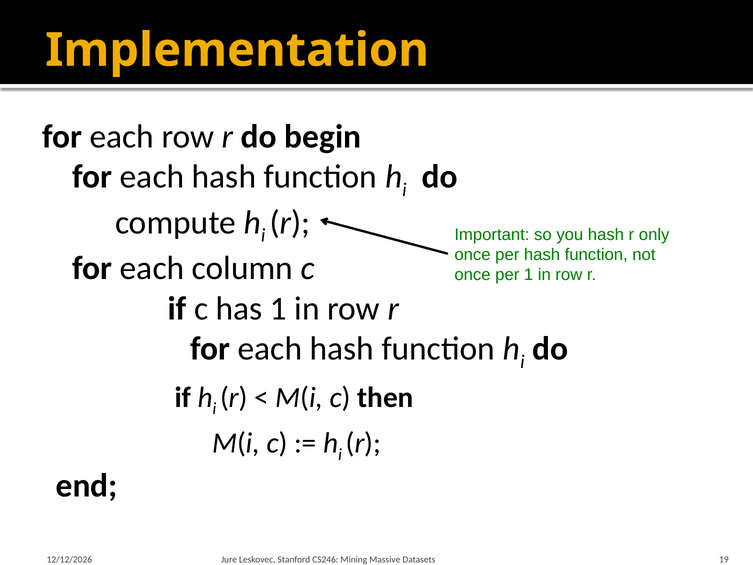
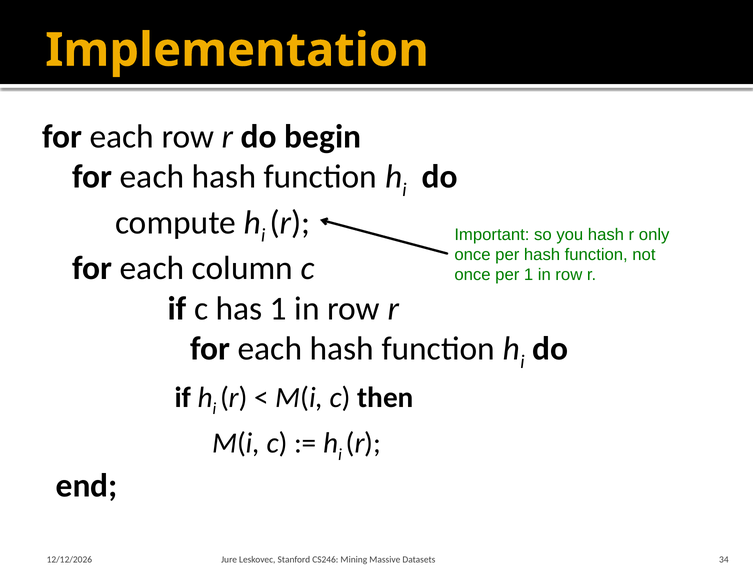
19: 19 -> 34 (724, 560)
